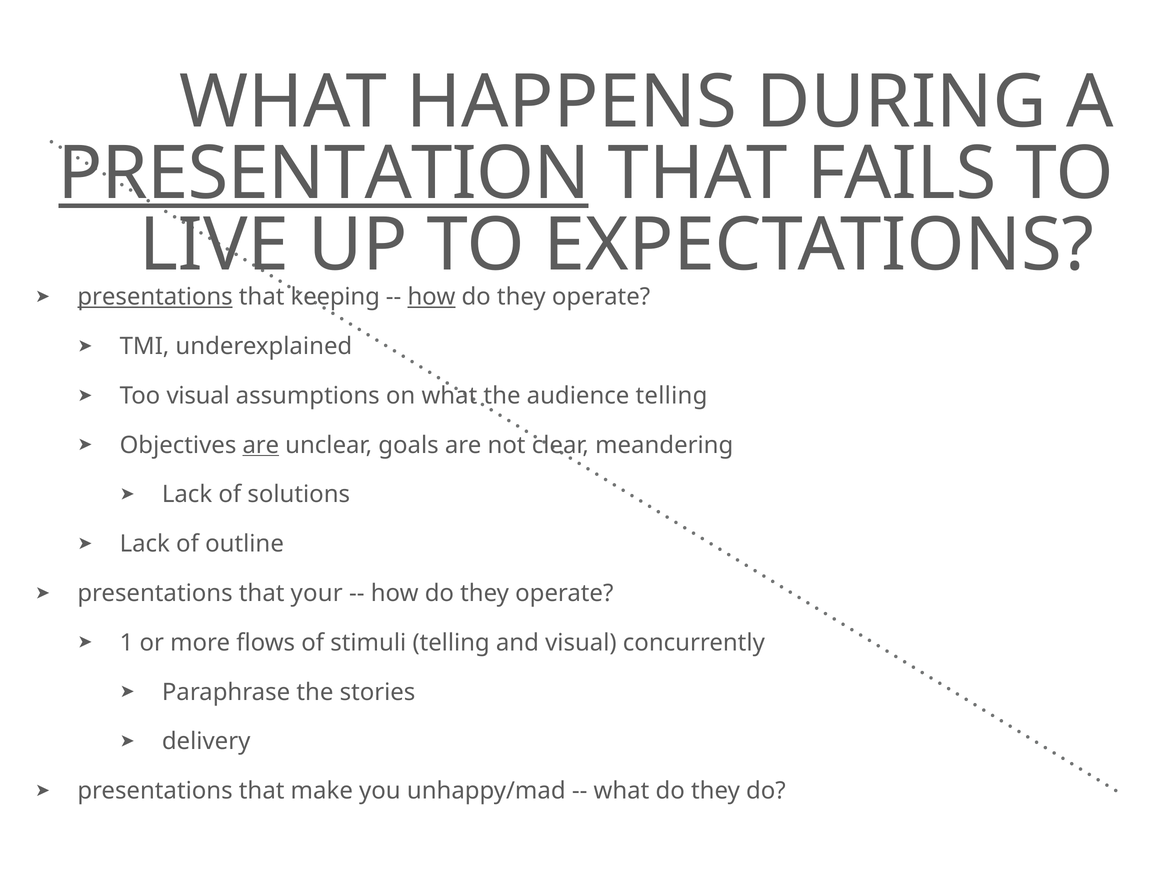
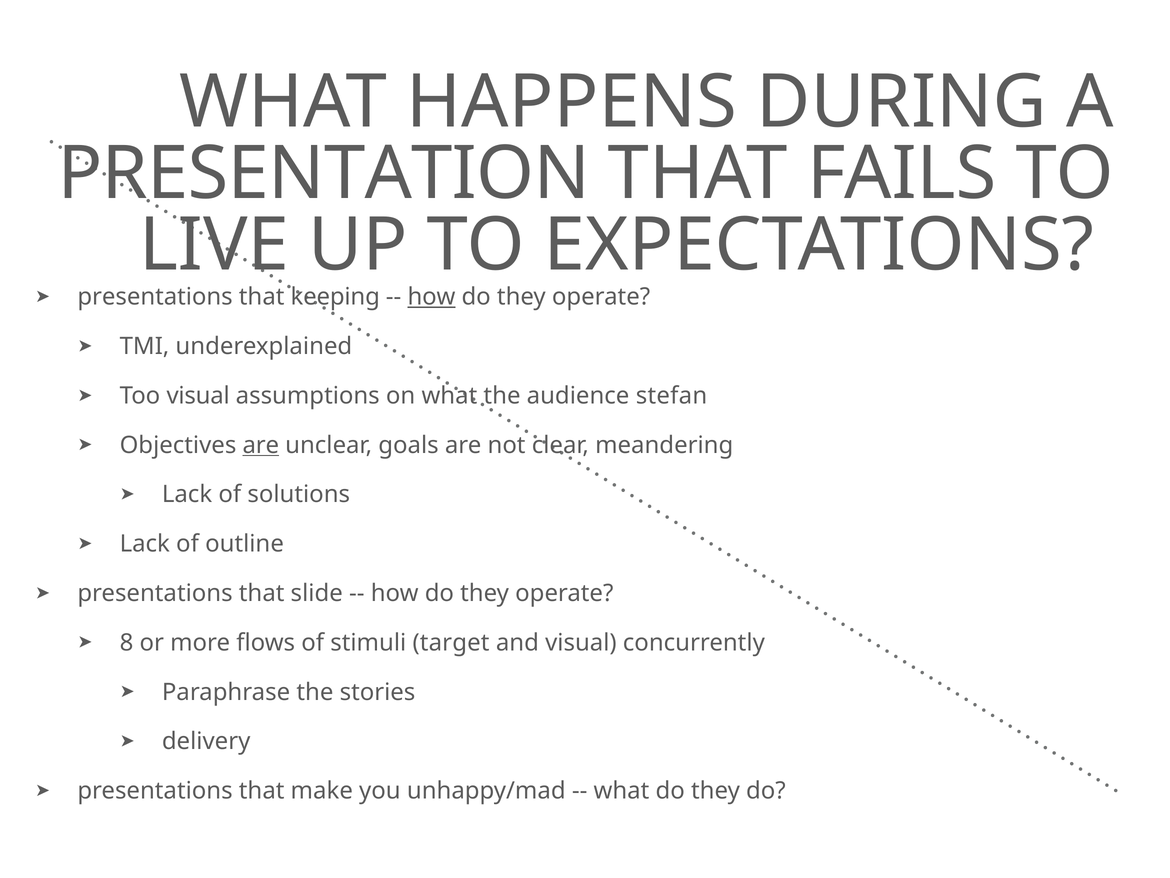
PRESENTATION underline: present -> none (324, 174)
presentations underline: present -> none (155, 297)
audience telling: telling -> stefan (671, 396)
your: your -> slide (317, 593)
1: 1 -> 8 (127, 642)
stimuli telling: telling -> target (451, 642)
